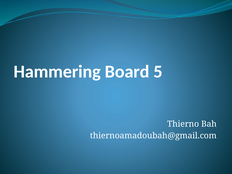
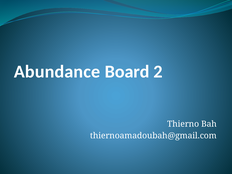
Hammering: Hammering -> Abundance (57, 72)
5: 5 -> 2 (158, 72)
